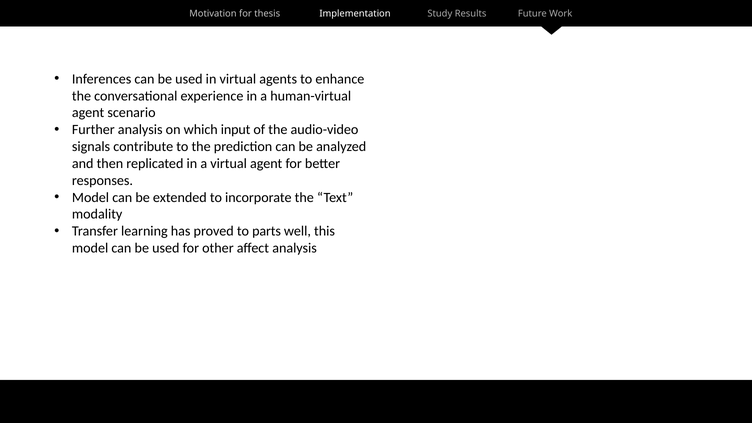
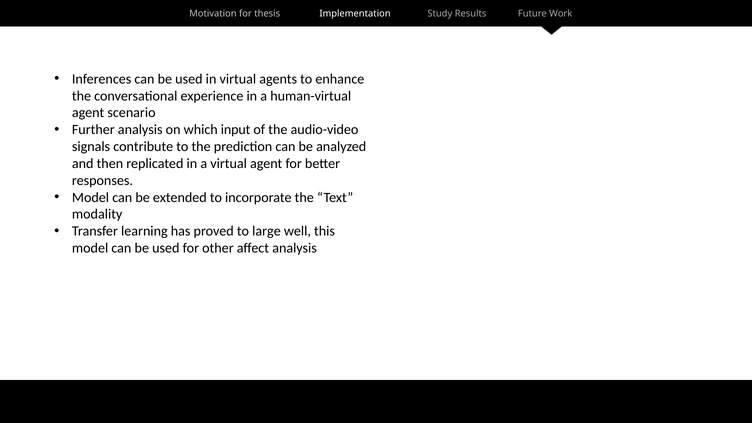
parts: parts -> large (266, 231)
